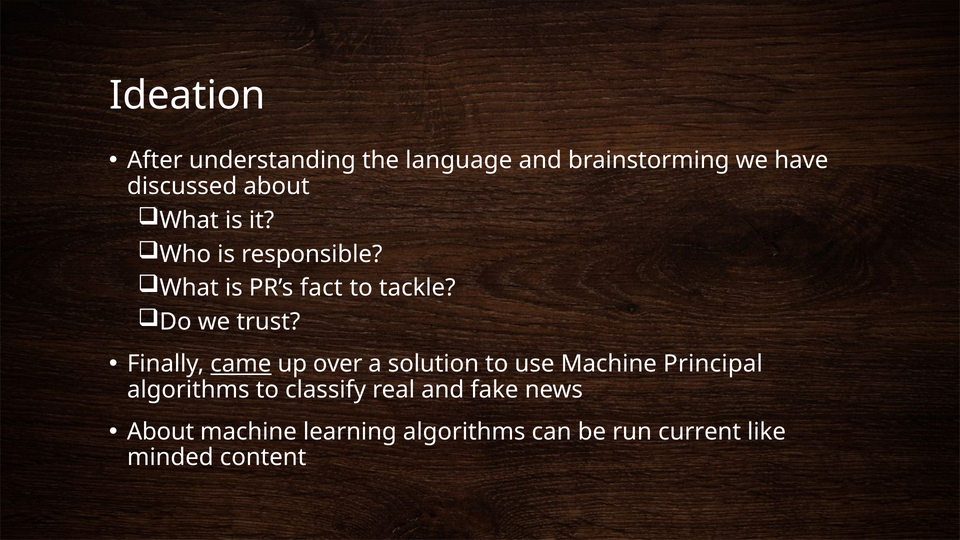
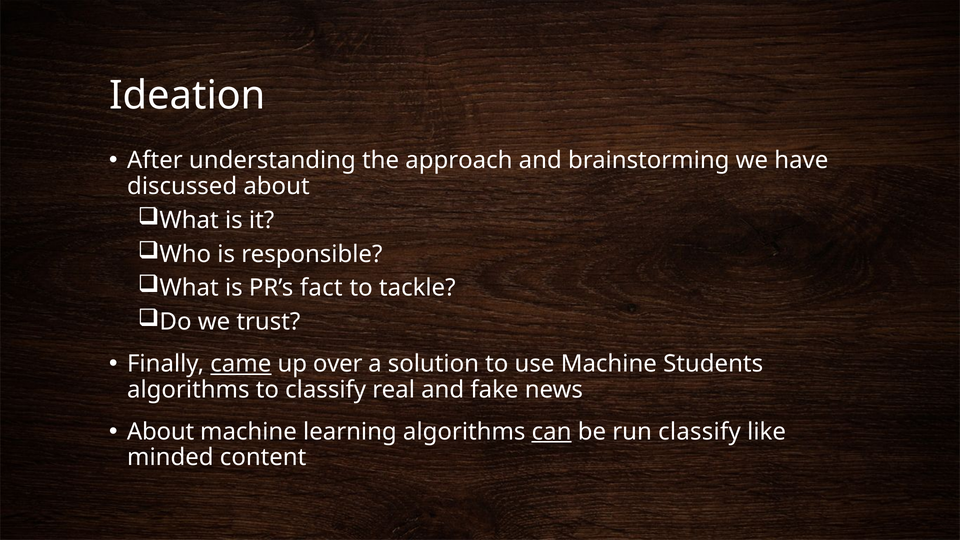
language: language -> approach (459, 160)
Principal: Principal -> Students (713, 364)
can underline: none -> present (552, 432)
run current: current -> classify (699, 432)
